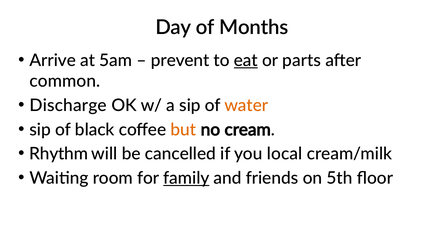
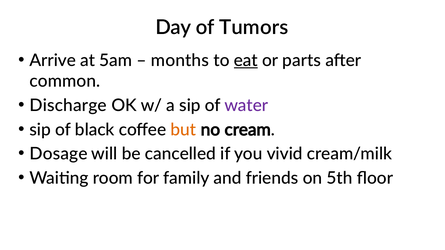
Months: Months -> Tumors (254, 28)
prevent: prevent -> months (180, 61)
water colour: orange -> purple (246, 106)
Rhythm: Rhythm -> Dosage (58, 154)
local: local -> vivid (285, 154)
family underline: present -> none (186, 178)
